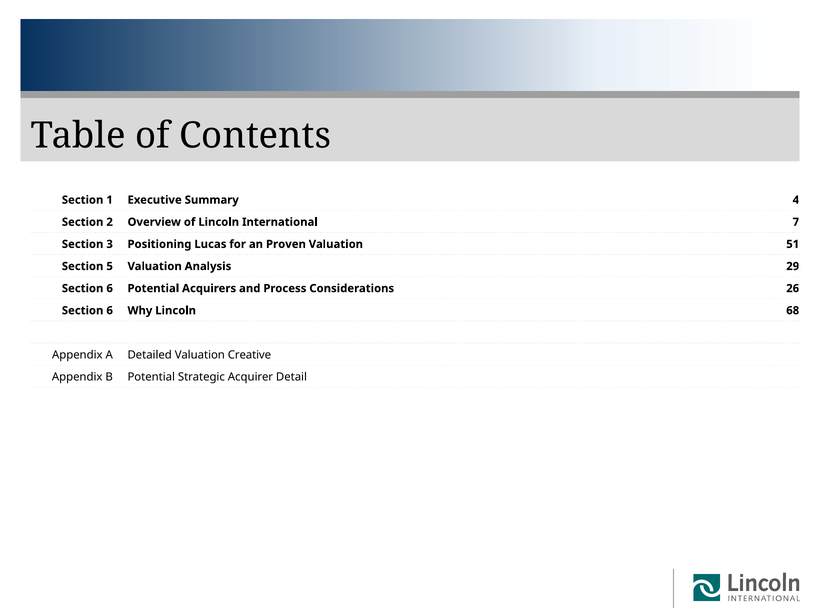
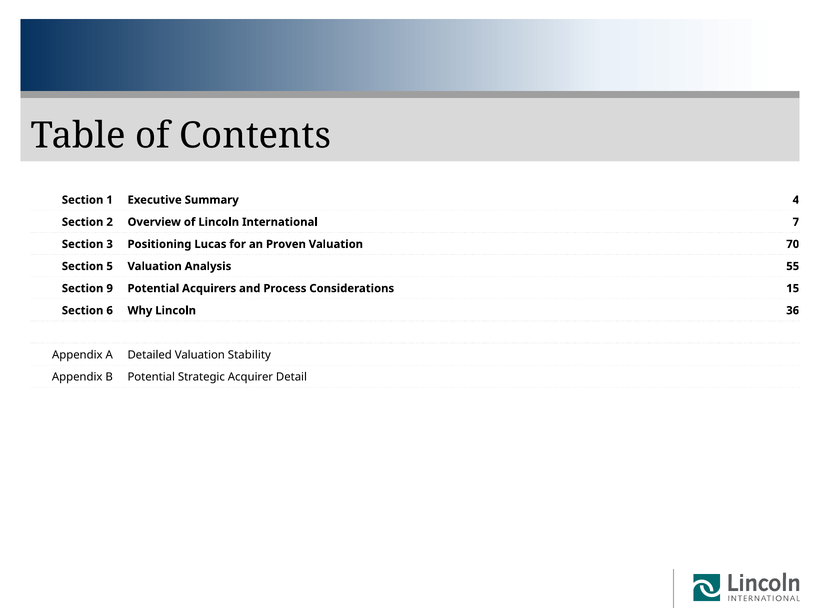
51: 51 -> 70 (793, 244)
29: 29 -> 55 (793, 266)
6: 6 -> 9 (110, 288)
26: 26 -> 15 (793, 288)
68: 68 -> 36 (793, 311)
Creative: Creative -> Stability (249, 355)
